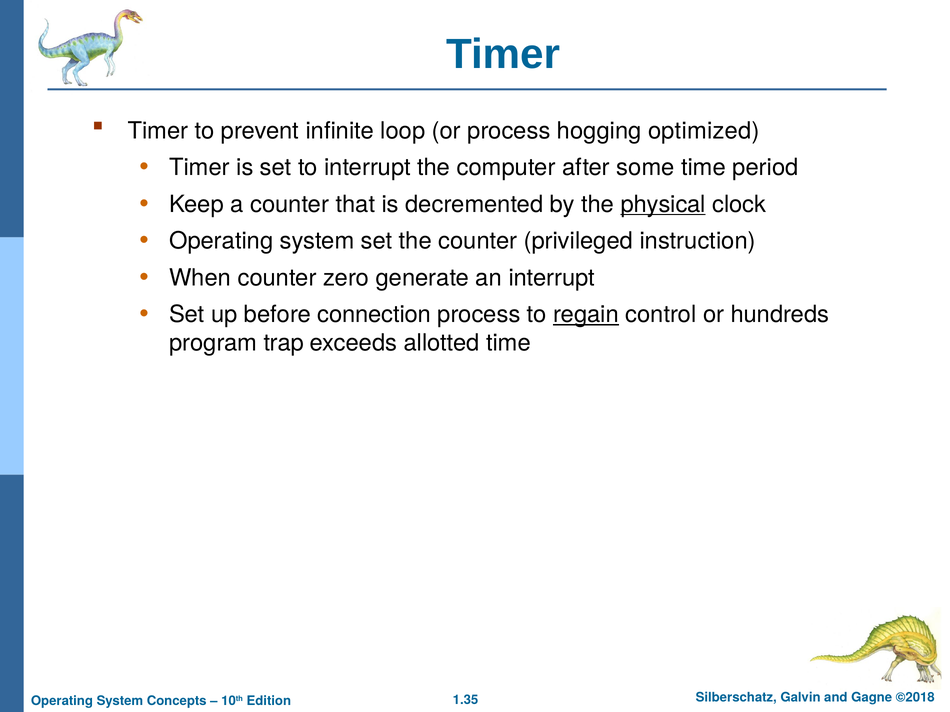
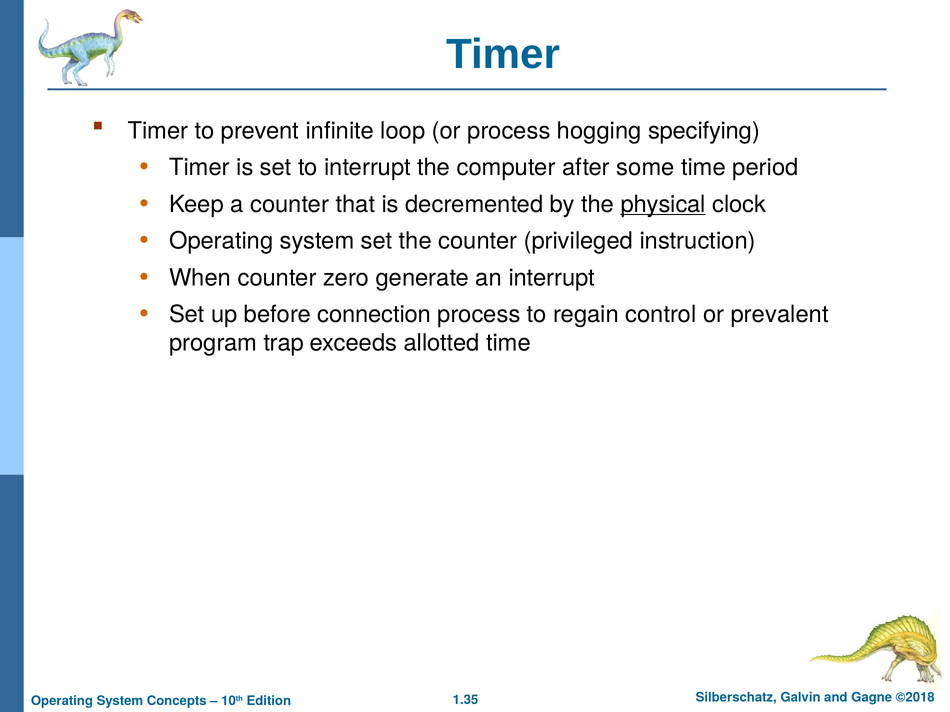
optimized: optimized -> specifying (704, 131)
regain underline: present -> none (586, 315)
hundreds: hundreds -> prevalent (780, 315)
